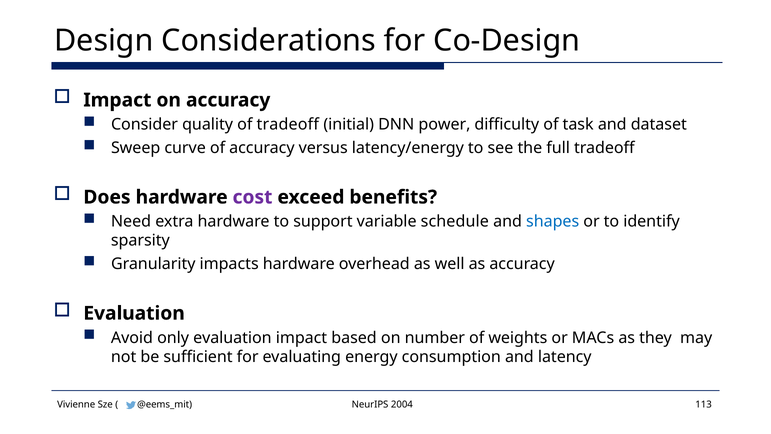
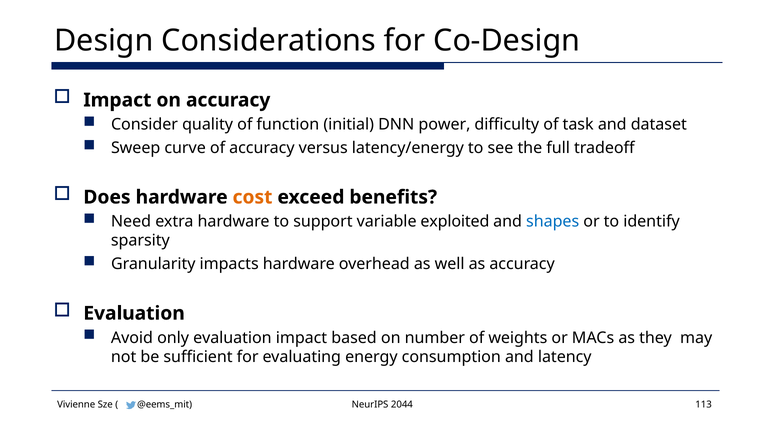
of tradeoff: tradeoff -> function (288, 124)
cost colour: purple -> orange (253, 197)
schedule: schedule -> exploited (455, 221)
2004: 2004 -> 2044 (402, 404)
